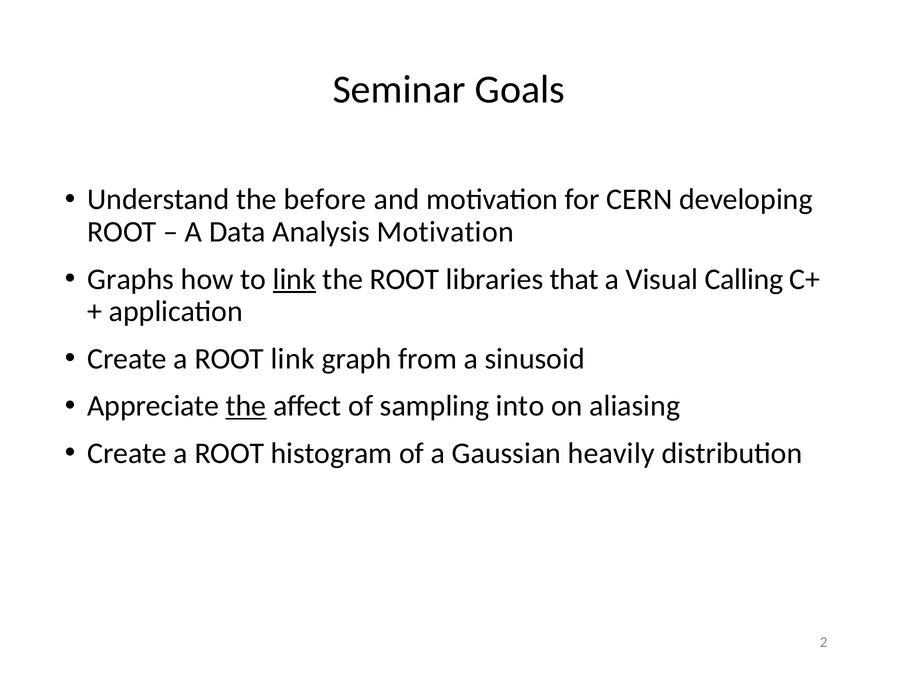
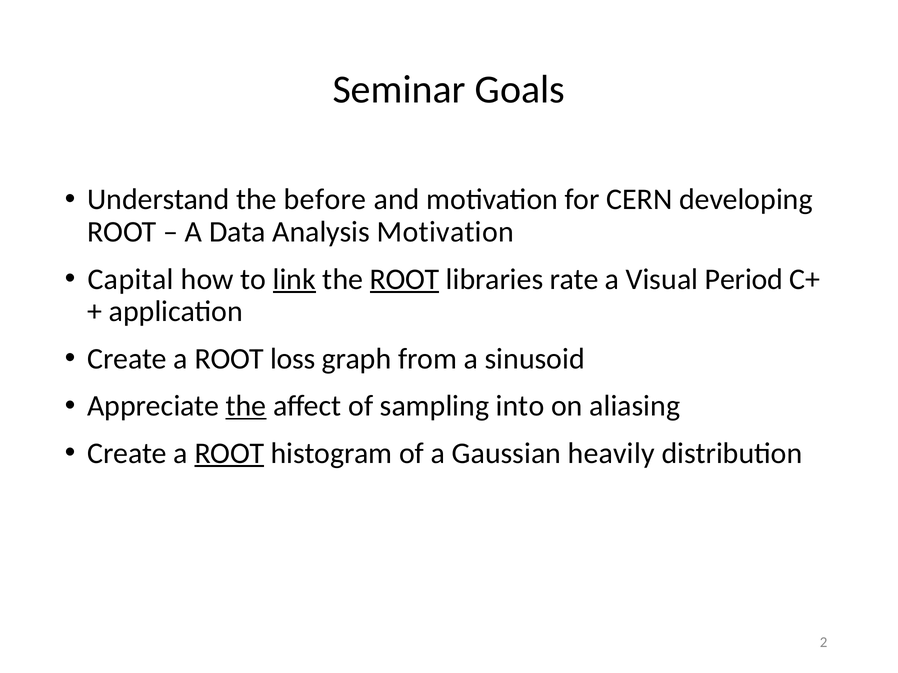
Graphs: Graphs -> Capital (131, 279)
ROOT underline: none -> present (405, 279)
that: that -> rate (574, 279)
Calling: Calling -> Period (744, 279)
ROOT link: link -> loss (293, 359)
ROOT underline: none -> present (229, 453)
